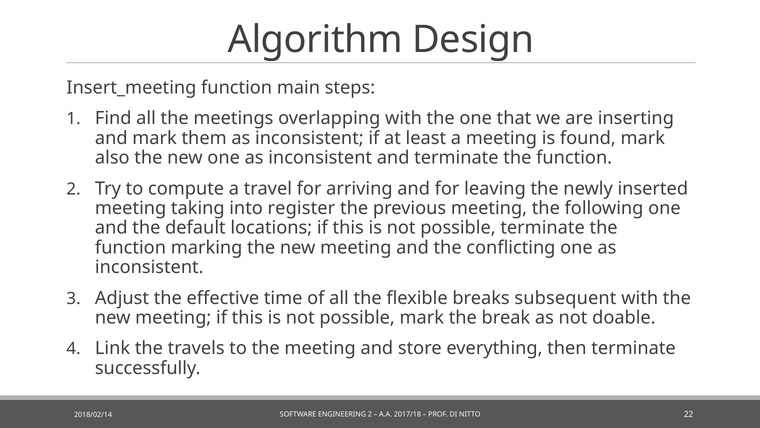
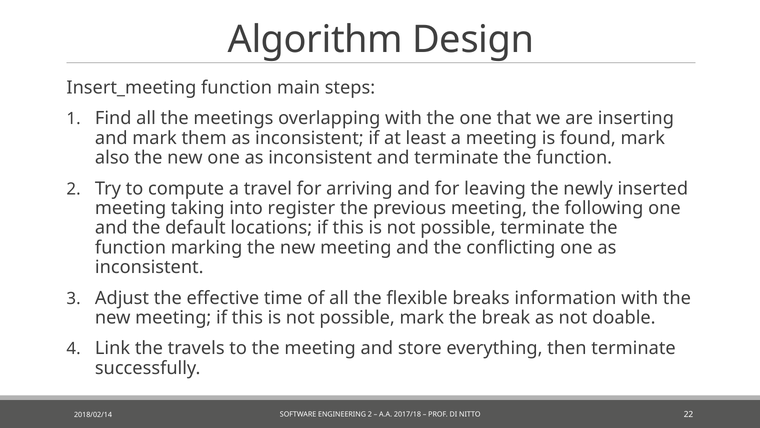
subsequent: subsequent -> information (565, 298)
